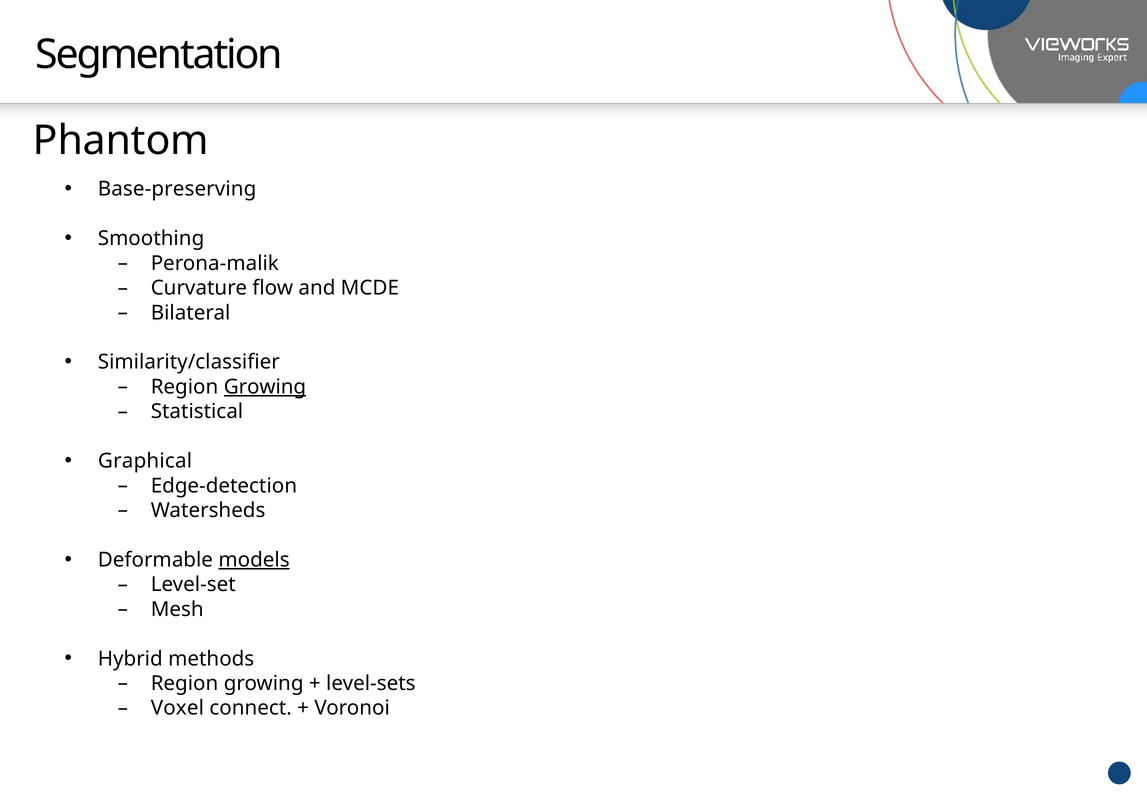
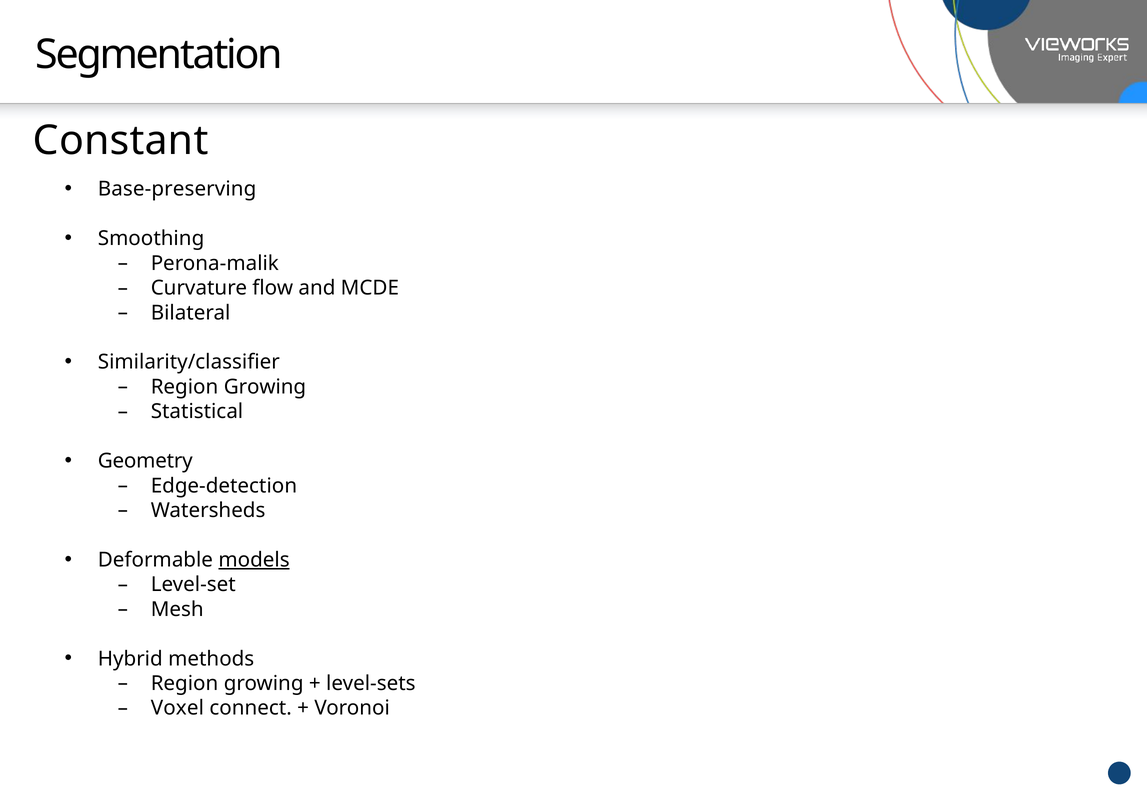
Phantom: Phantom -> Constant (121, 141)
Growing underline: present -> none (265, 387)
Graphical: Graphical -> Geometry (145, 461)
